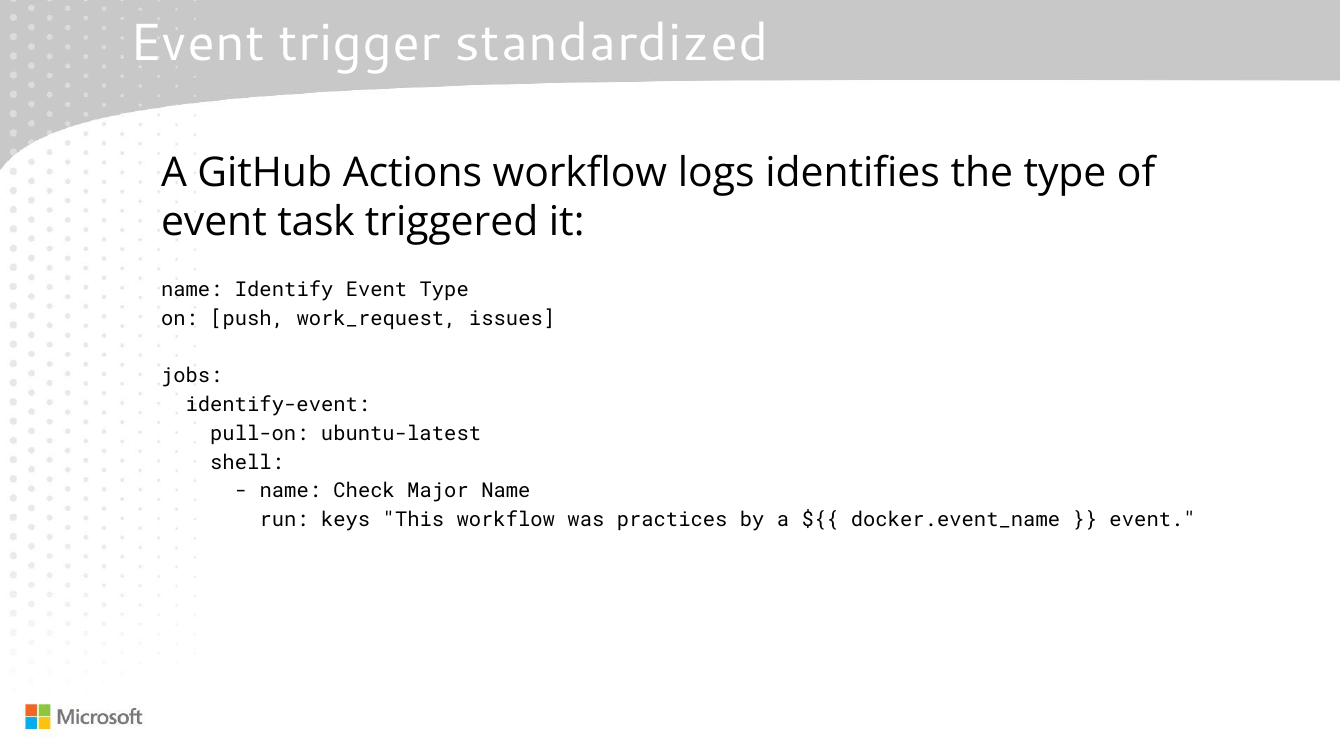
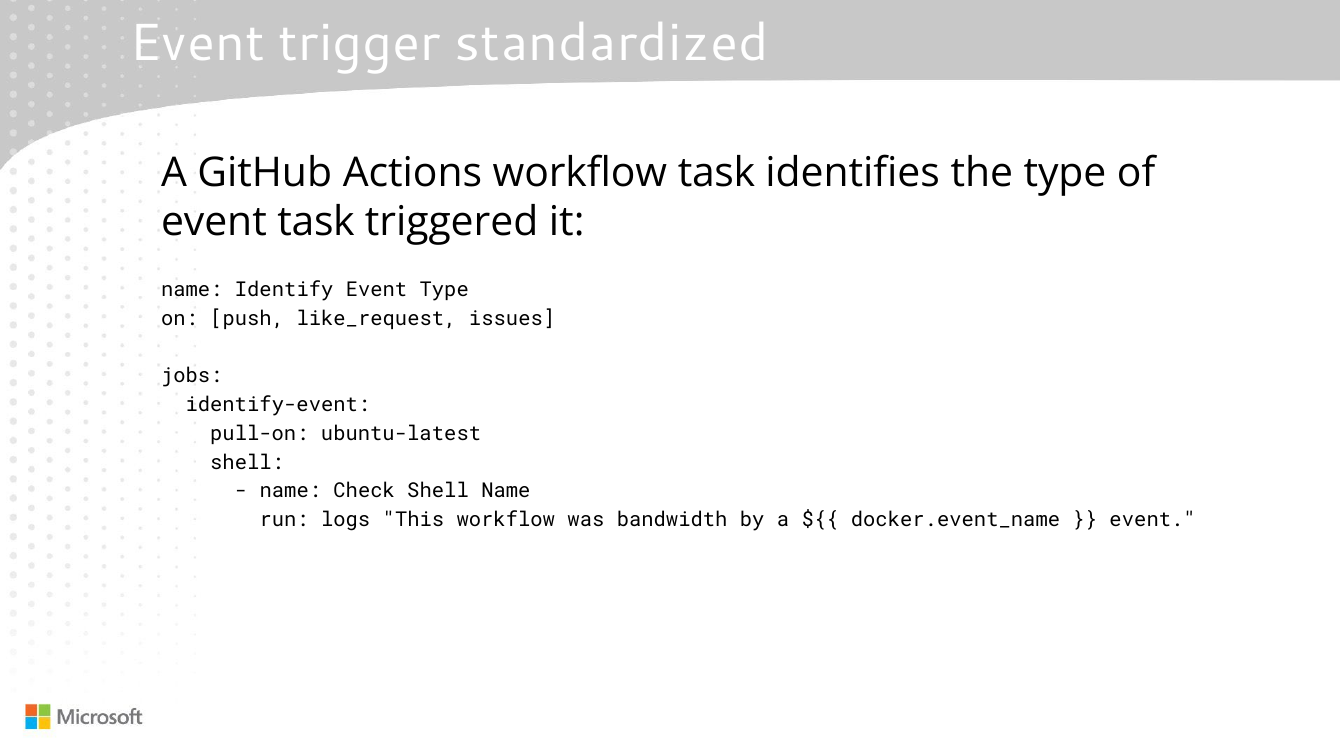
workflow logs: logs -> task (716, 173)
work_request: work_request -> like_request (377, 319)
Check Major: Major -> Shell (438, 491)
keys: keys -> logs (346, 520)
practices: practices -> bandwidth (672, 520)
